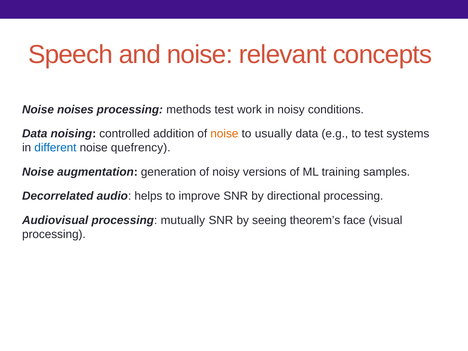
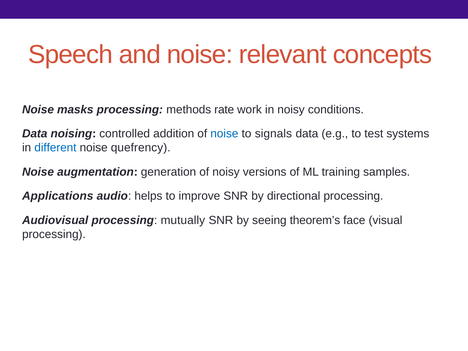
noises: noises -> masks (75, 110)
methods test: test -> rate (224, 110)
noise colour: orange -> blue (224, 134)
usually: usually -> signals (273, 134)
Decorrelated: Decorrelated -> Applications (58, 196)
